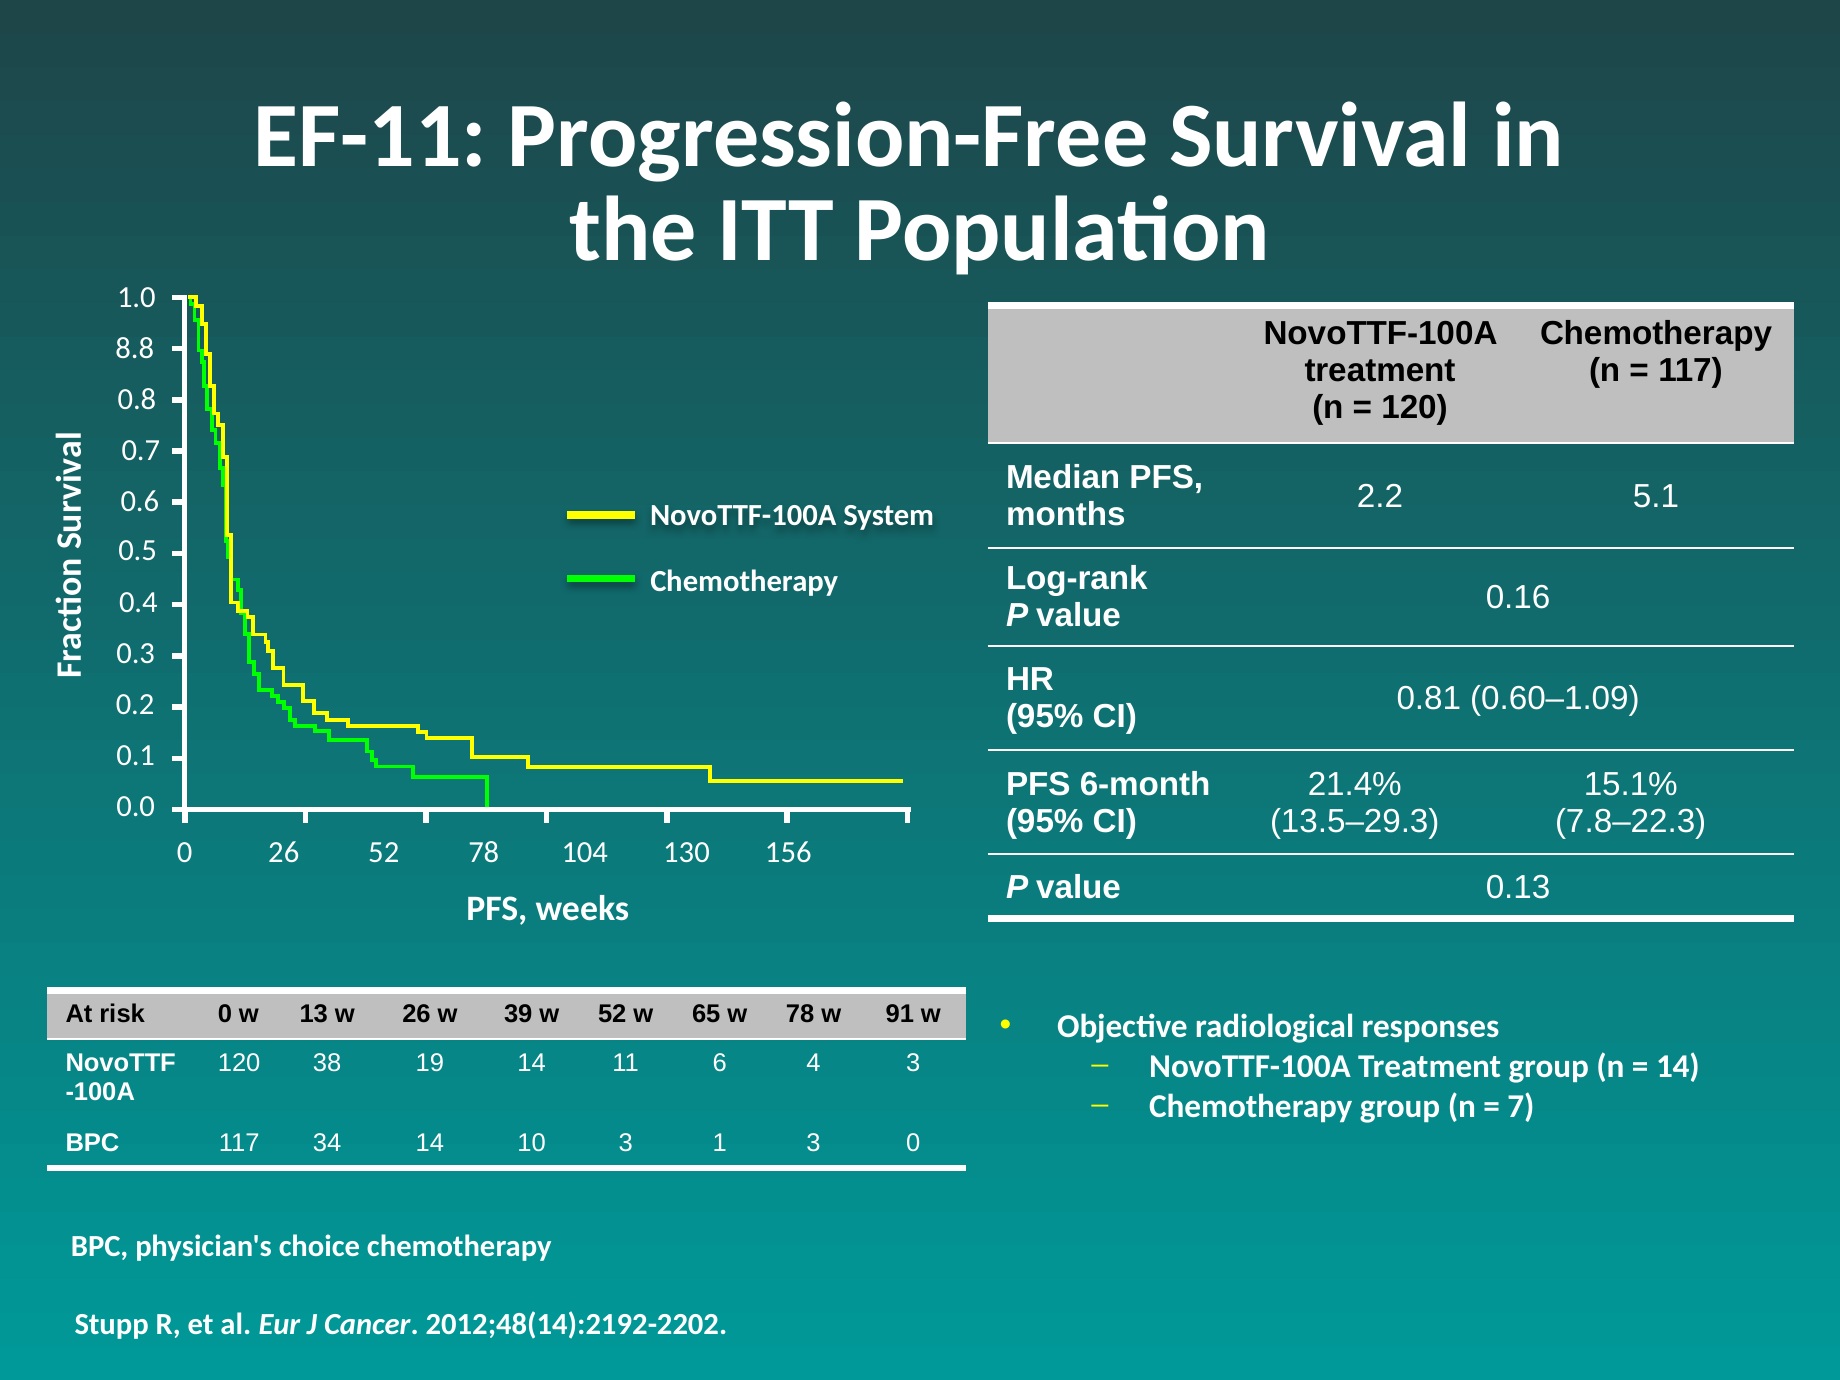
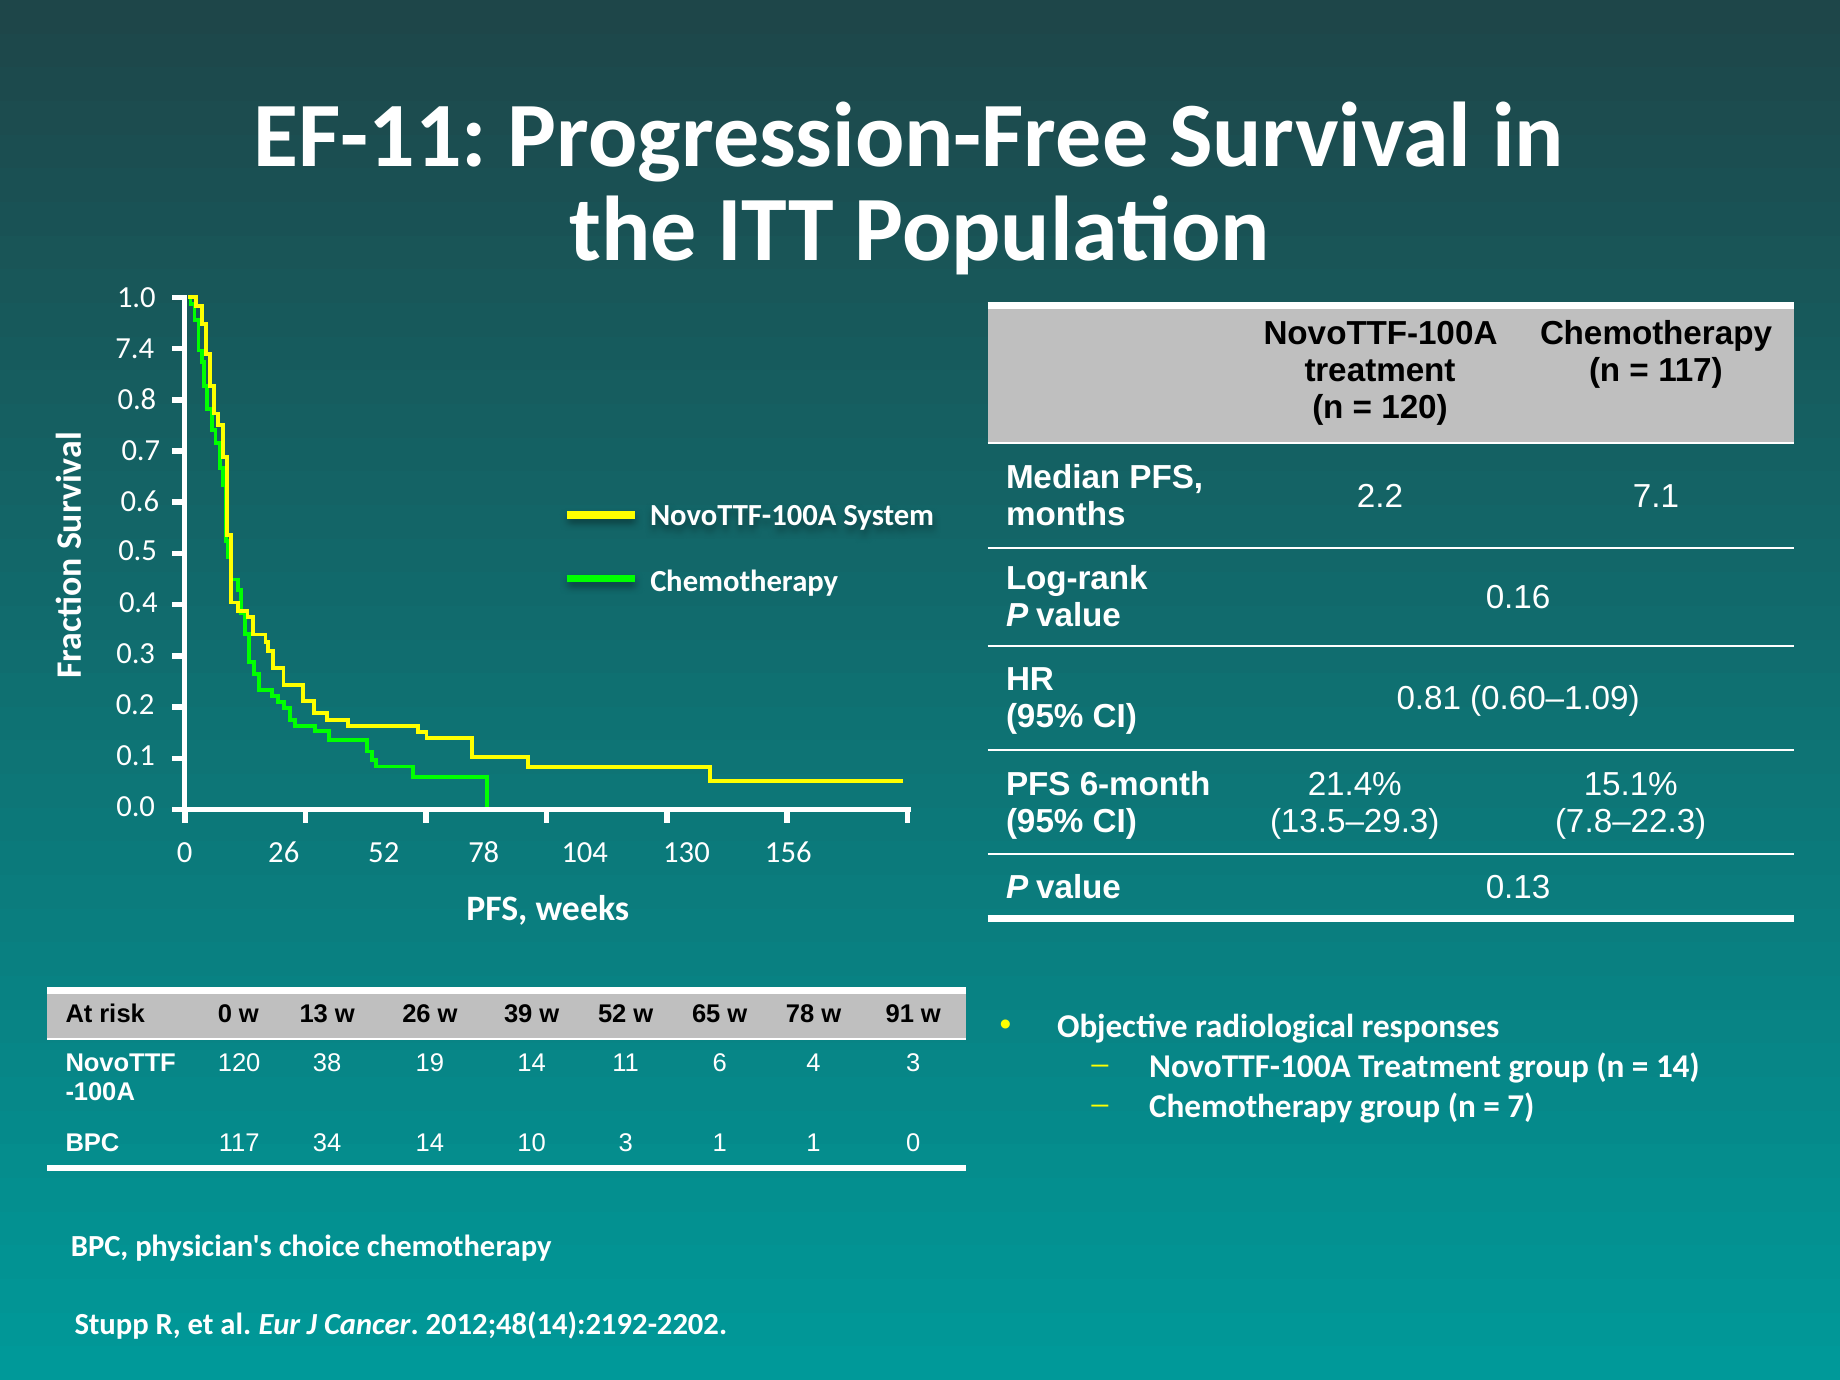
8.8: 8.8 -> 7.4 (135, 348)
5.1: 5.1 -> 7.1 (1656, 496)
1 3: 3 -> 1 (814, 1143)
